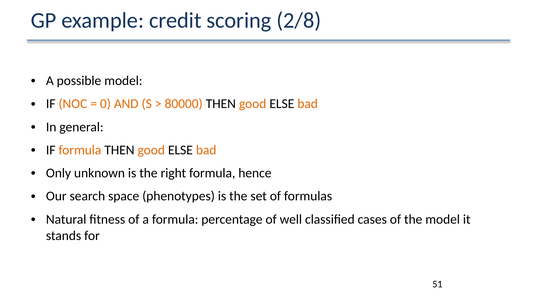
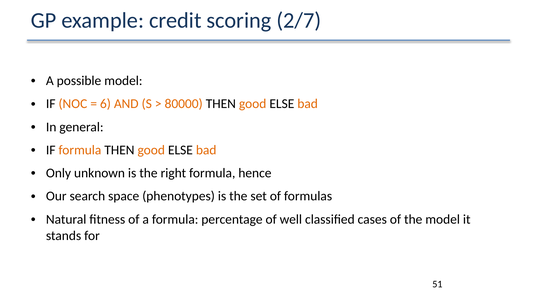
2/8: 2/8 -> 2/7 (299, 20)
0: 0 -> 6 (105, 104)
